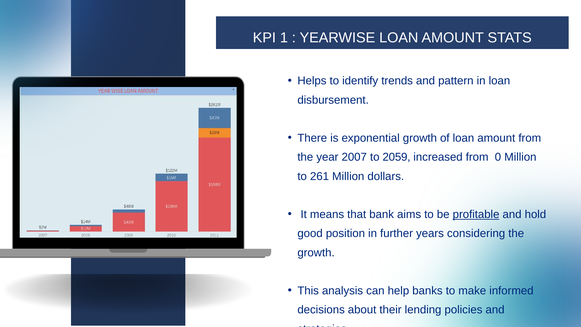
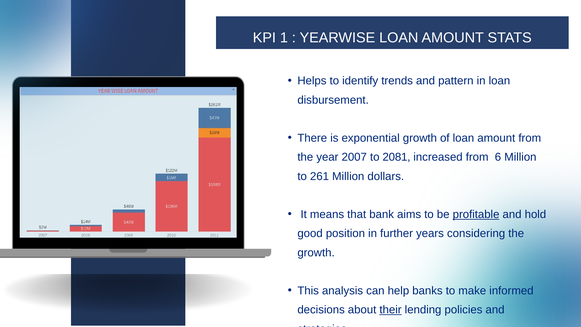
2059: 2059 -> 2081 (396, 157)
0: 0 -> 6 (498, 157)
their underline: none -> present (391, 310)
